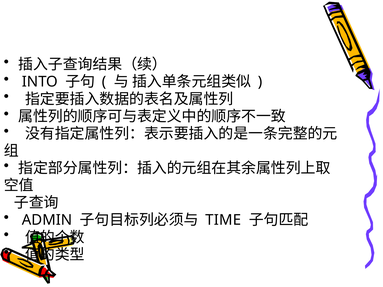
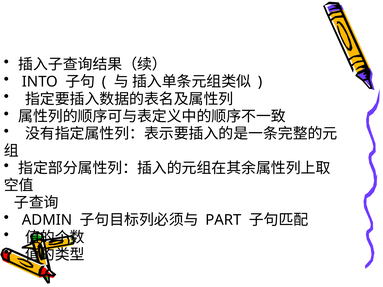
TIME: TIME -> PART (223, 220)
